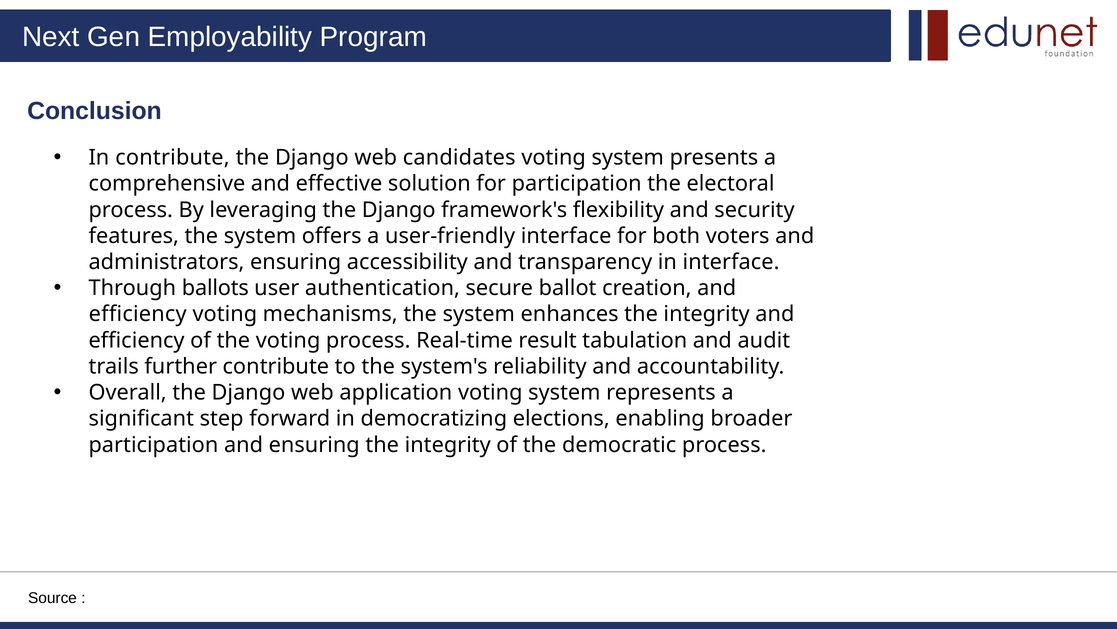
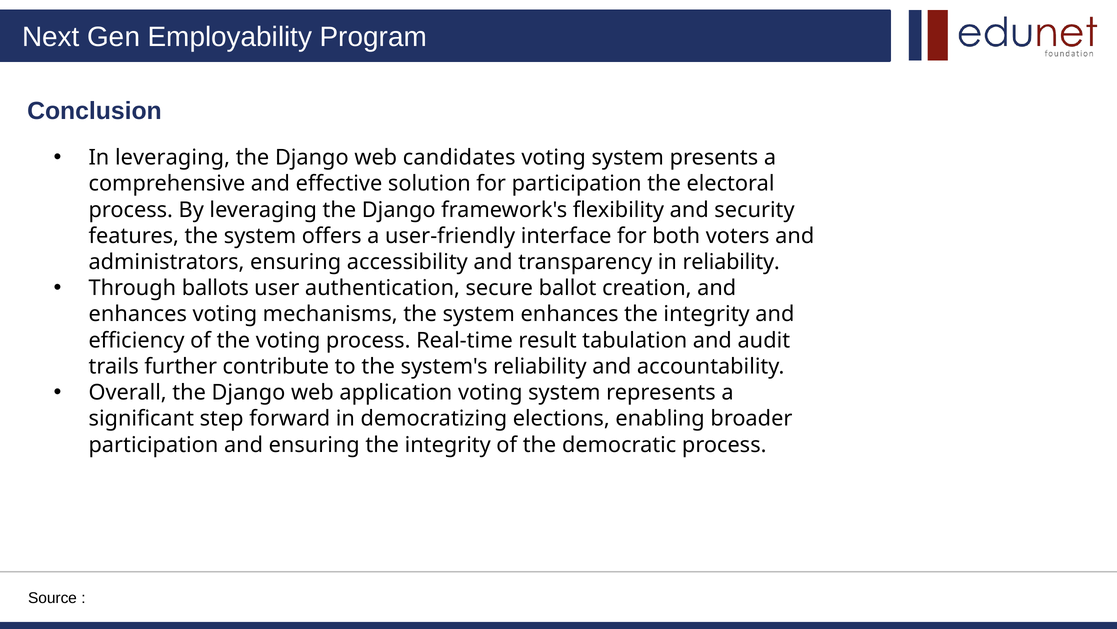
In contribute: contribute -> leveraging (173, 158)
in interface: interface -> reliability (731, 262)
efficiency: efficiency -> enhances (138, 314)
